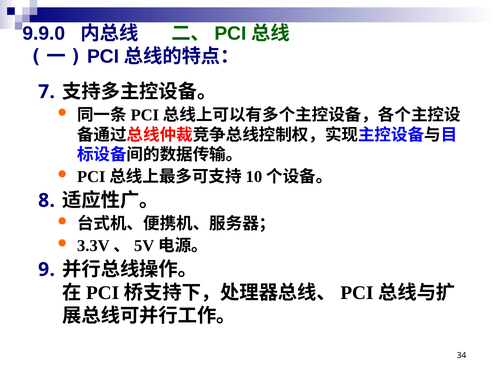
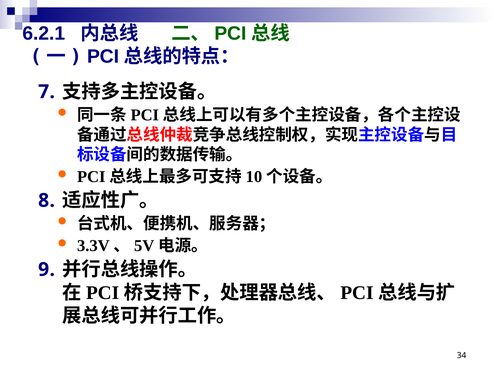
9.9.0: 9.9.0 -> 6.2.1 (44, 33)
